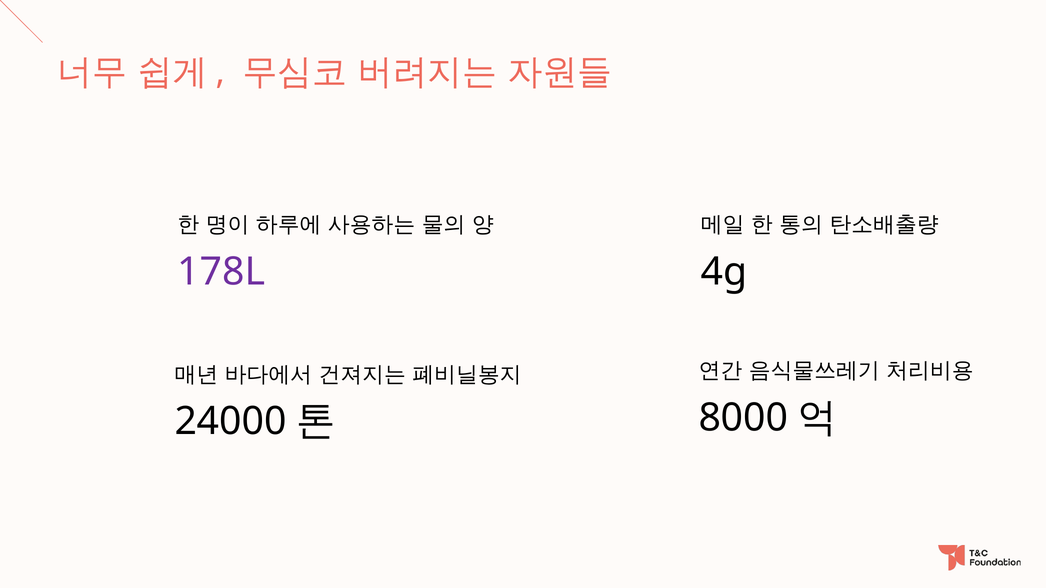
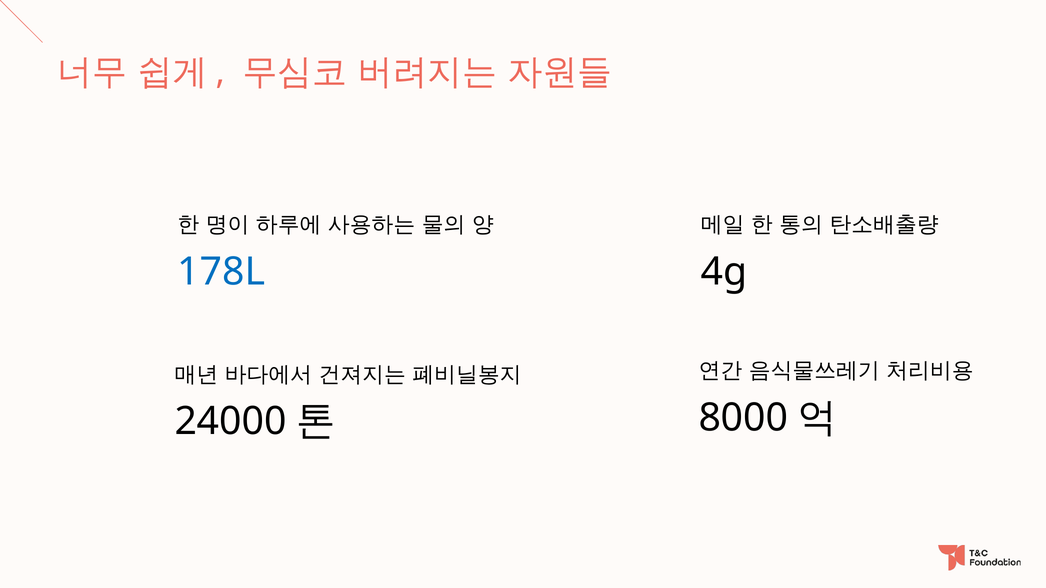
178L colour: purple -> blue (221, 272)
